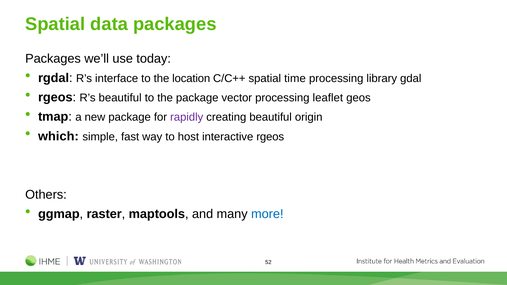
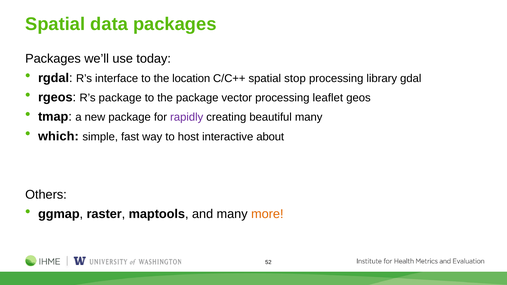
time: time -> stop (295, 78)
R’s beautiful: beautiful -> package (120, 98)
beautiful origin: origin -> many (309, 117)
interactive rgeos: rgeos -> about (270, 137)
more colour: blue -> orange (267, 214)
